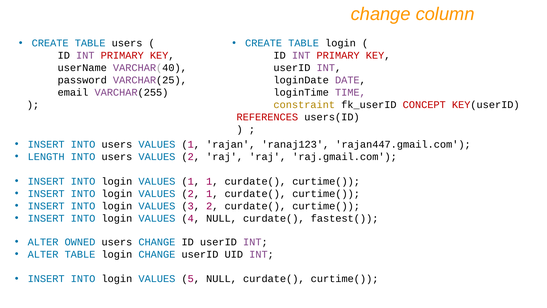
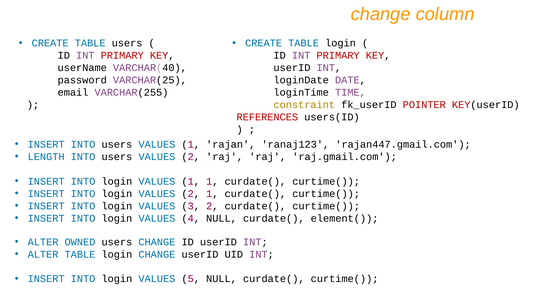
CONCEPT: CONCEPT -> POINTER (424, 105)
fastest(: fastest( -> element( (345, 218)
